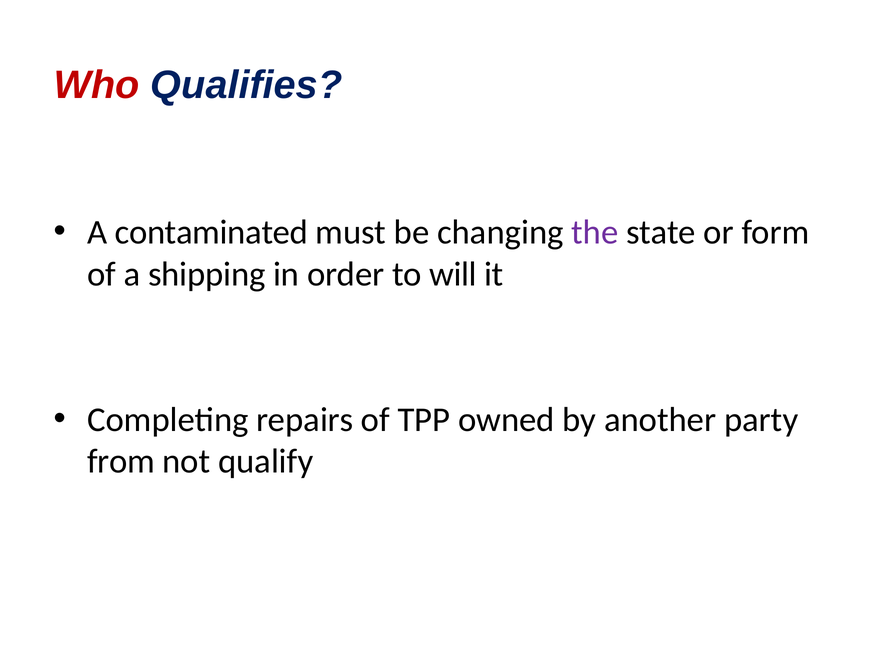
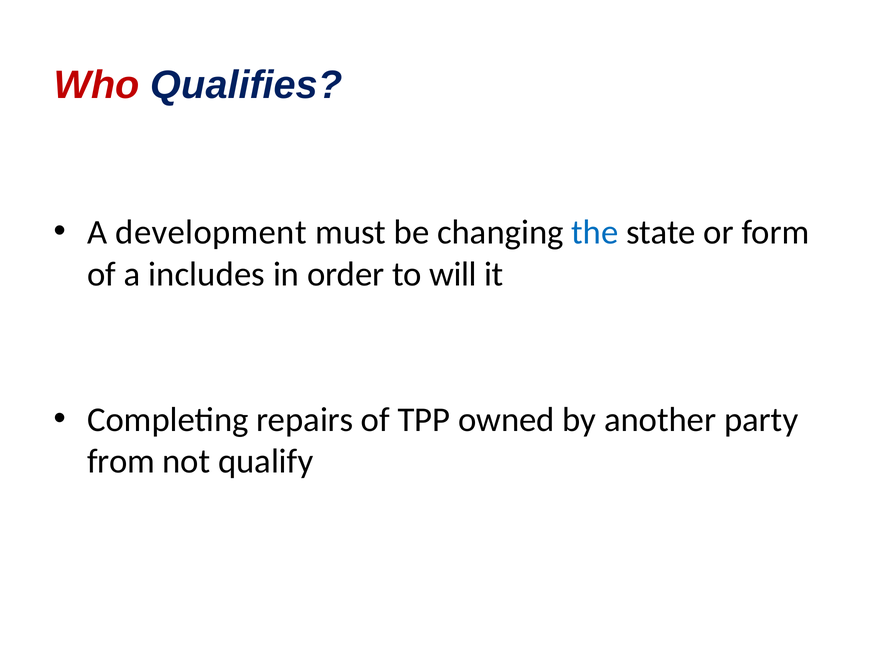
contaminated: contaminated -> development (211, 233)
the colour: purple -> blue (595, 233)
shipping: shipping -> includes (207, 274)
